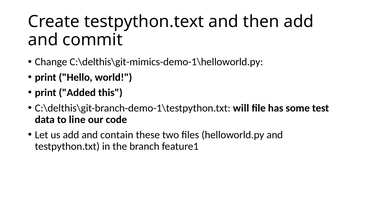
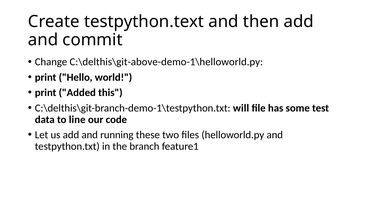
C:\delthis\git-mimics-demo-1\helloworld.py: C:\delthis\git-mimics-demo-1\helloworld.py -> C:\delthis\git-above-demo-1\helloworld.py (166, 62)
contain: contain -> running (117, 135)
